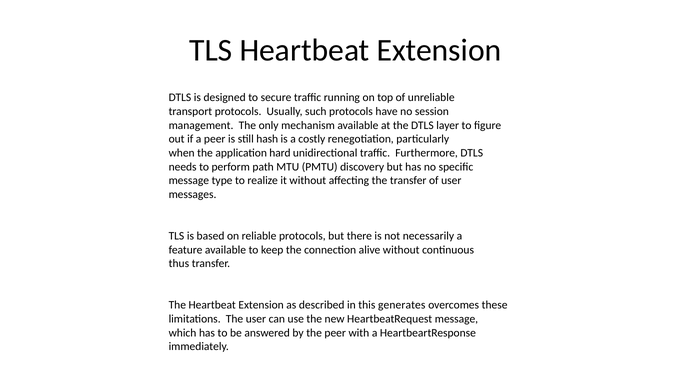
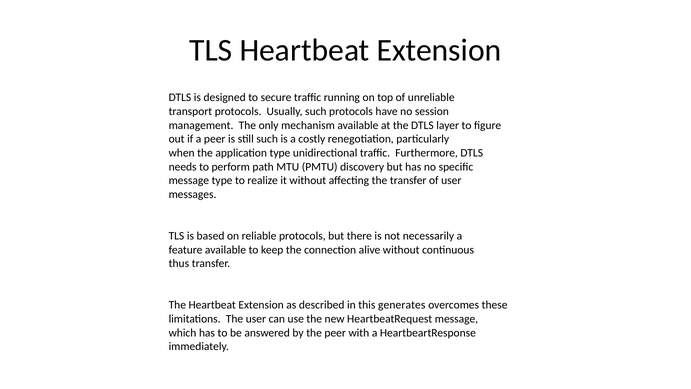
still hash: hash -> such (267, 139)
application hard: hard -> type (280, 153)
